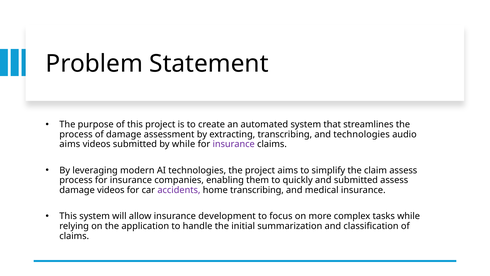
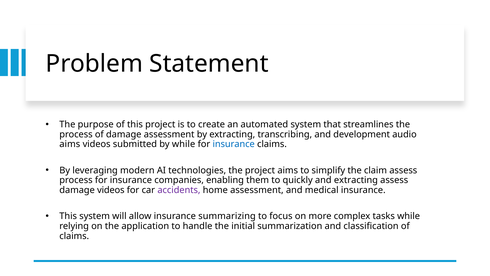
and technologies: technologies -> development (362, 134)
insurance colour: purple -> blue (234, 144)
and submitted: submitted -> extracting (356, 180)
home transcribing: transcribing -> assessment (257, 190)
development: development -> summarizing (227, 216)
